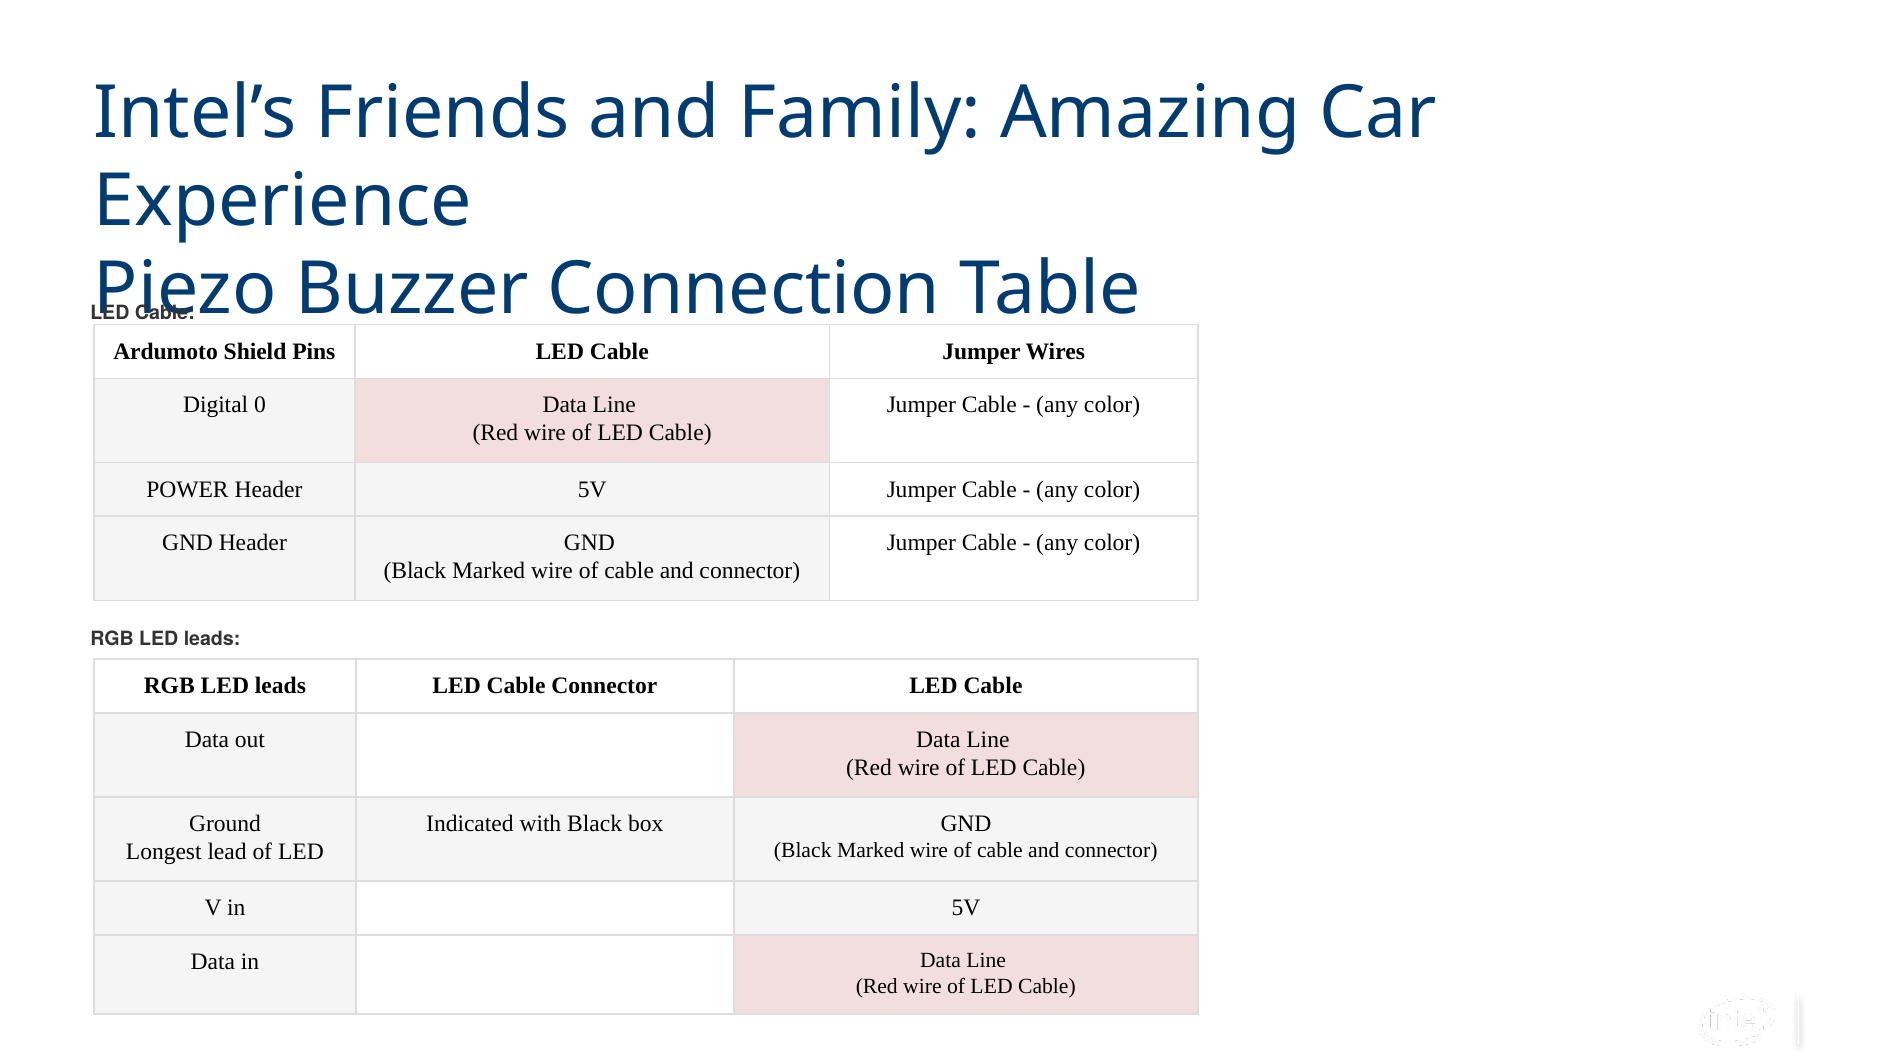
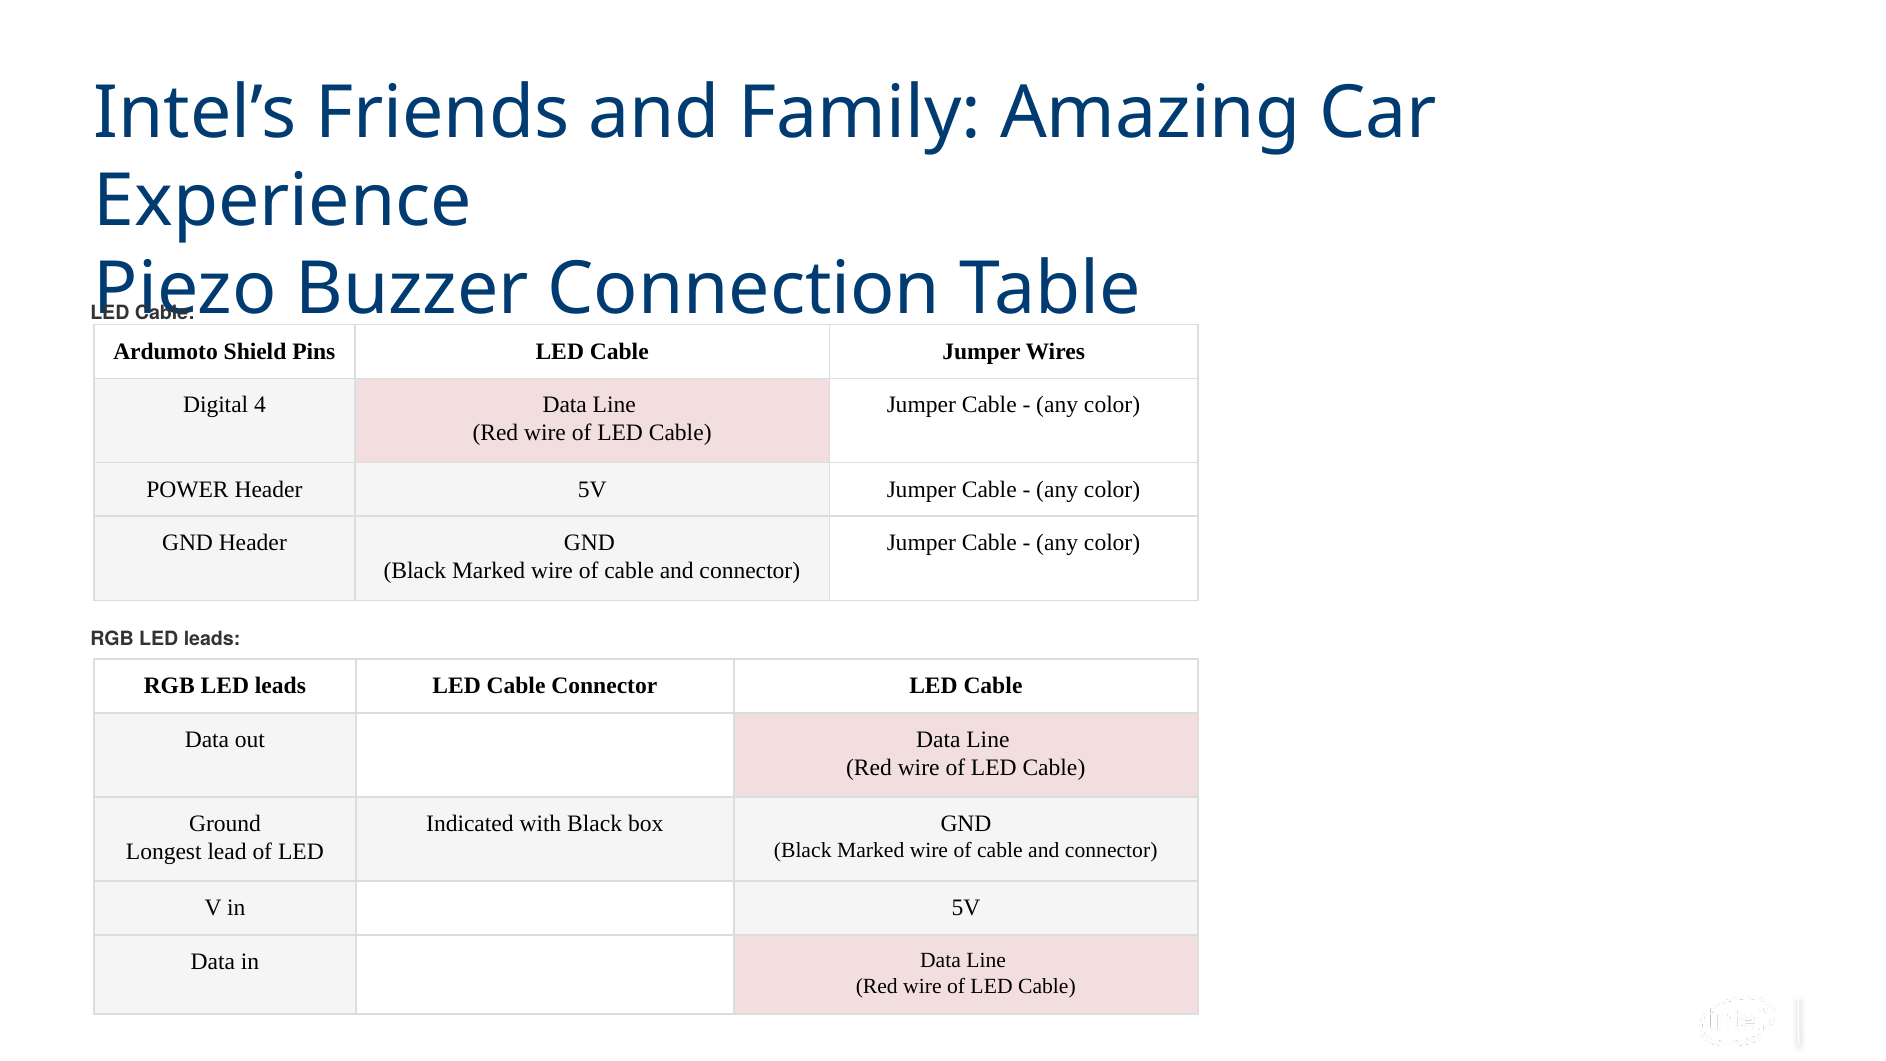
0: 0 -> 4 (260, 405)
